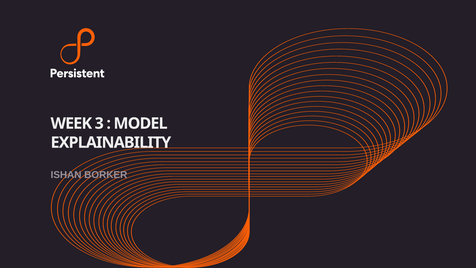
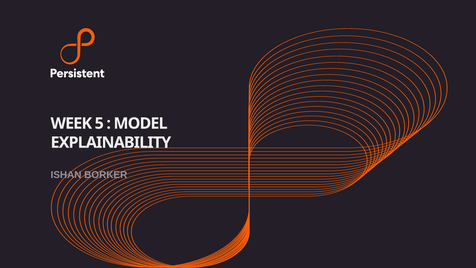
3: 3 -> 5 (99, 123)
